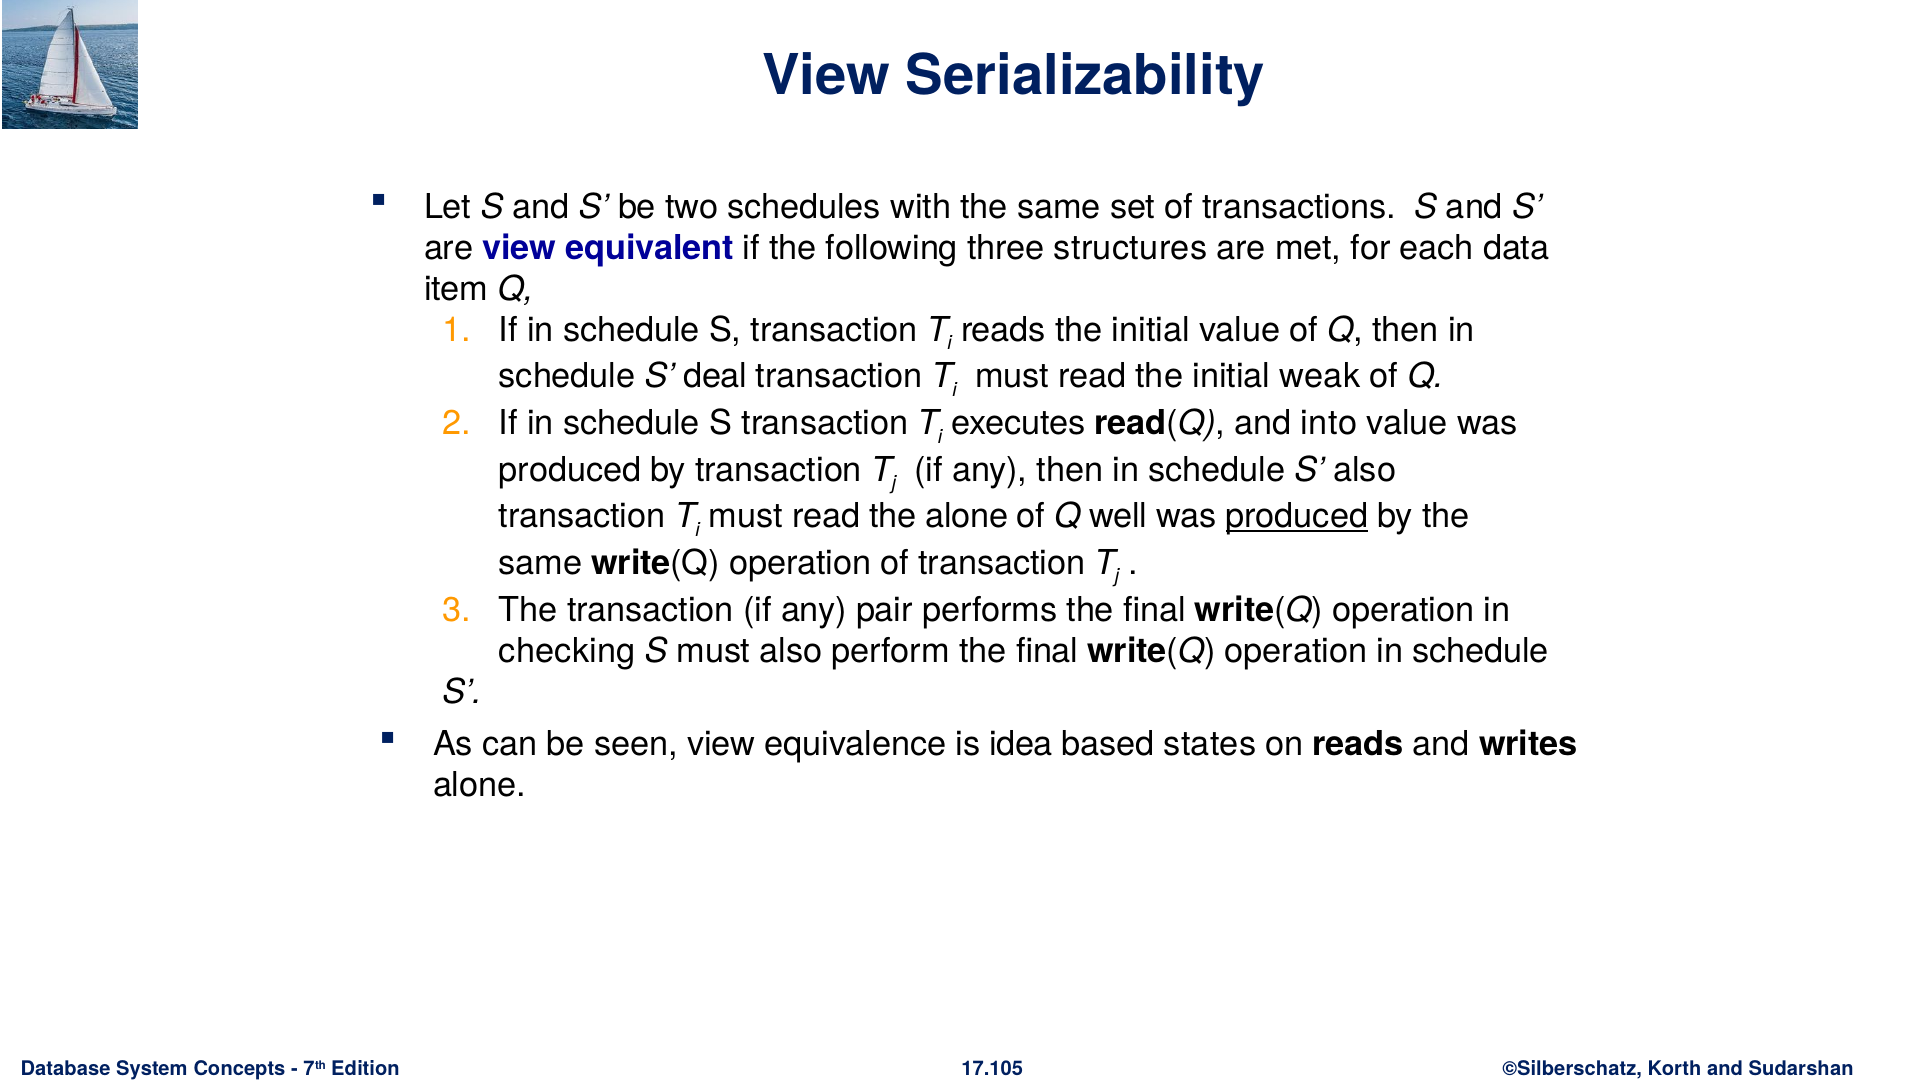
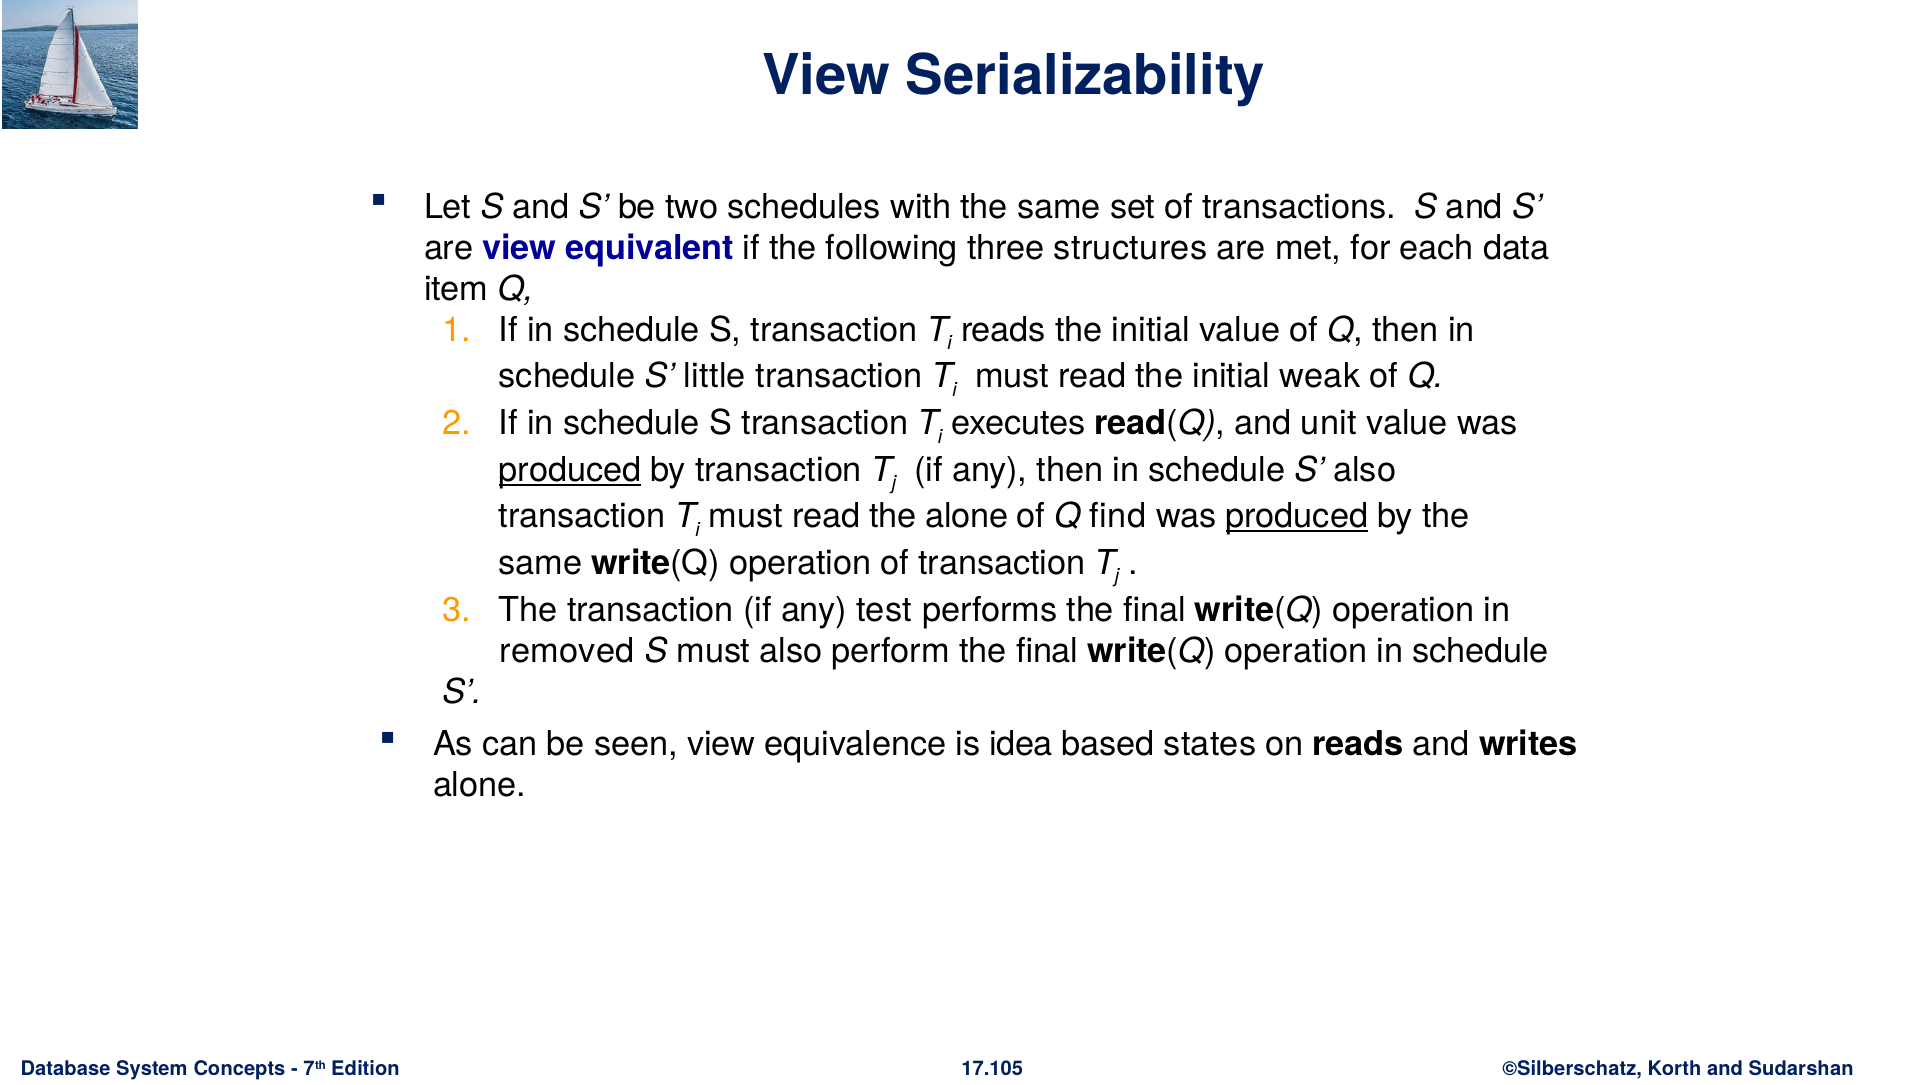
deal: deal -> little (715, 377)
into: into -> unit (1329, 423)
produced underline: none -> present (570, 470)
well: well -> find (1118, 516)
pair: pair -> test (884, 610)
checking: checking -> removed (567, 651)
